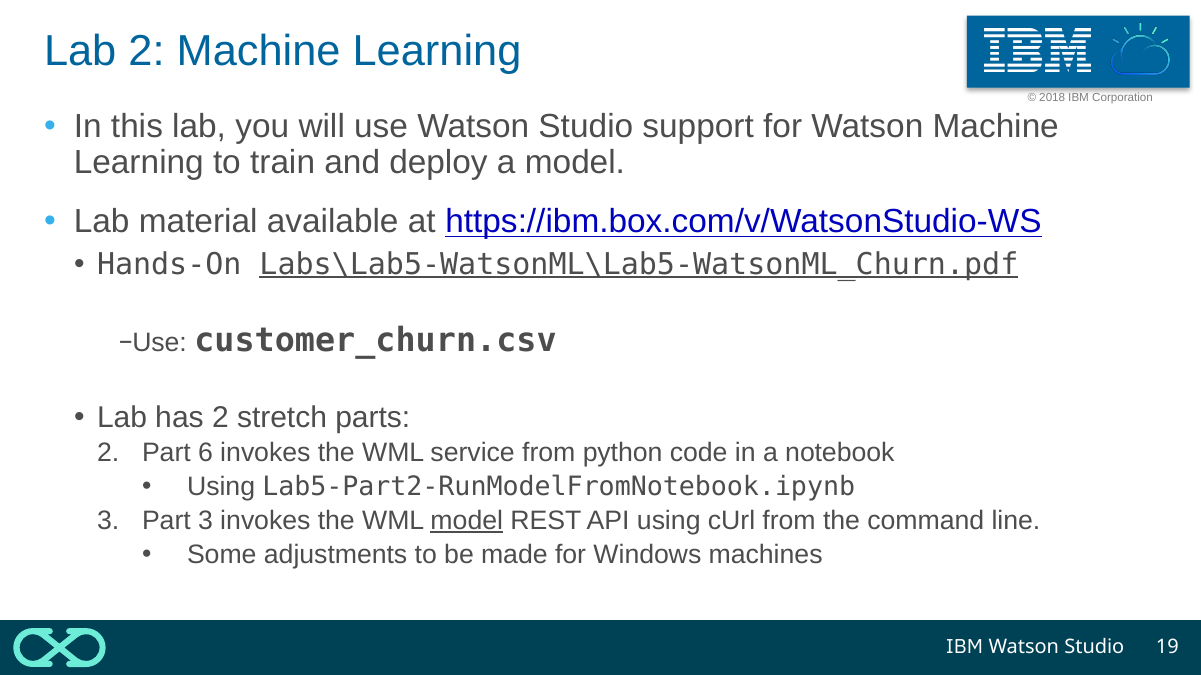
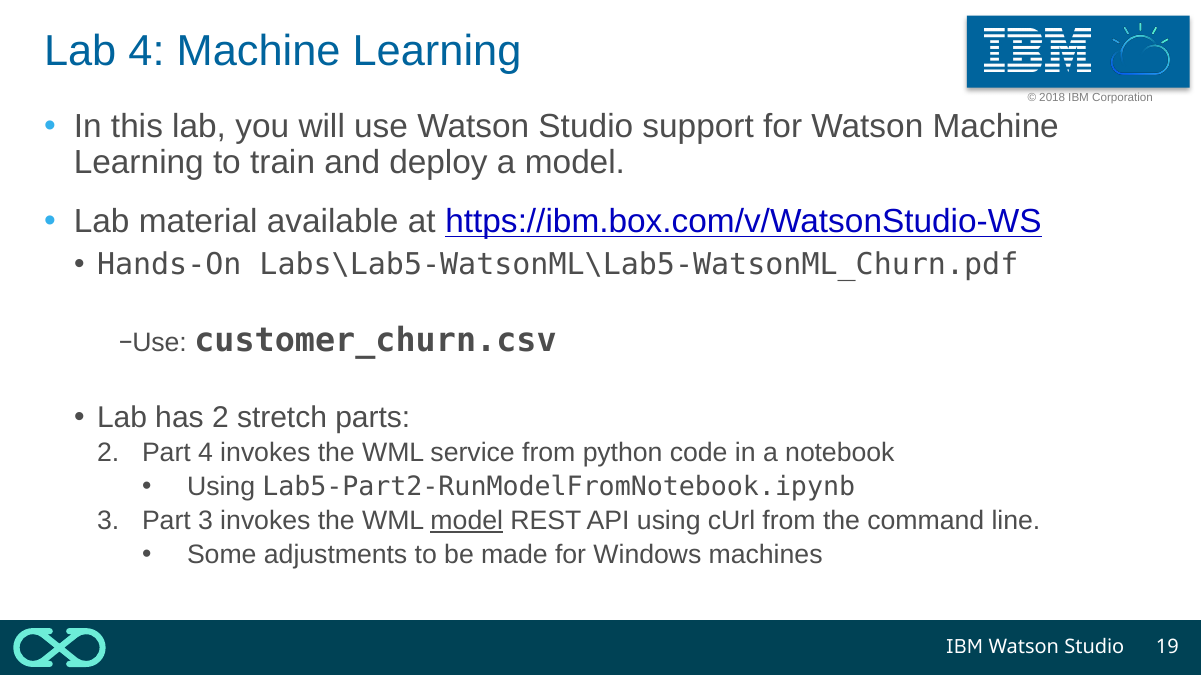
Lab 2: 2 -> 4 (146, 51)
Labs\Lab5-WatsonML\Lab5-WatsonML_Churn.pdf underline: present -> none (639, 265)
Part 6: 6 -> 4 (205, 453)
